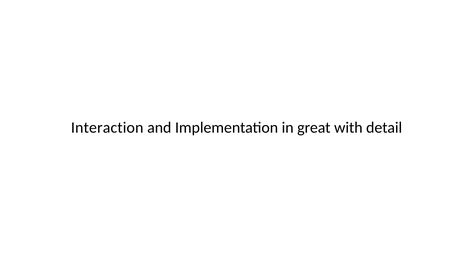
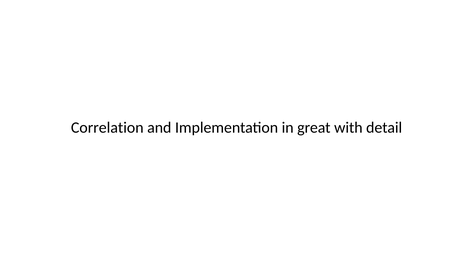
Interaction: Interaction -> Correlation (107, 128)
